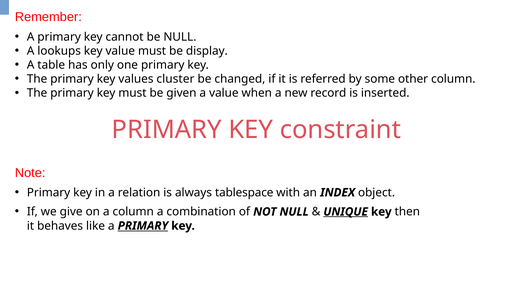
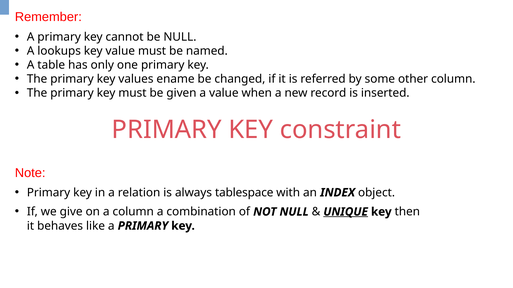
display: display -> named (207, 51)
cluster: cluster -> ename (176, 79)
PRIMARY underline: present -> none (143, 226)
